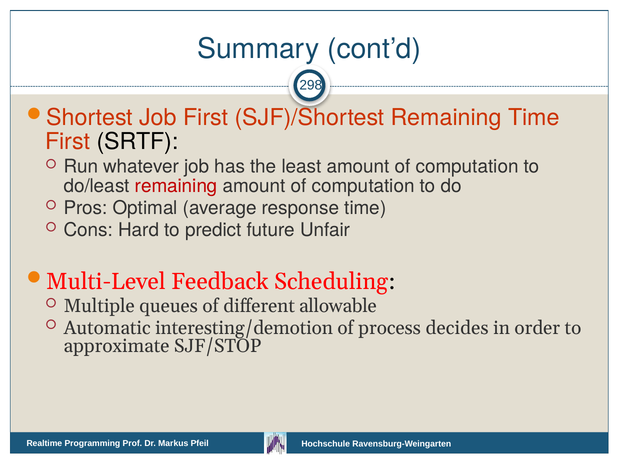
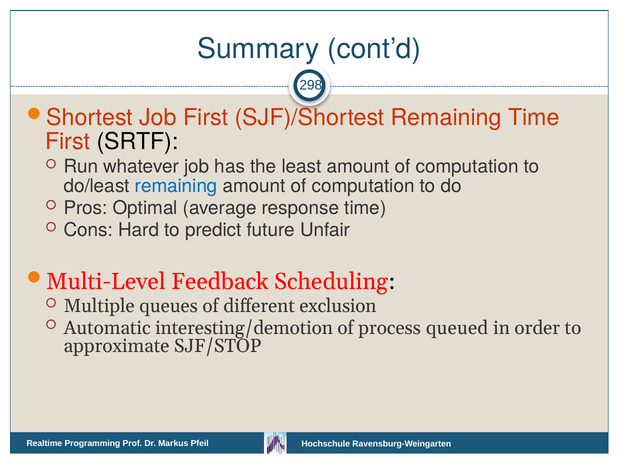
remaining colour: red -> blue (176, 186)
allowable: allowable -> exclusion (338, 306)
decides: decides -> queued (457, 328)
